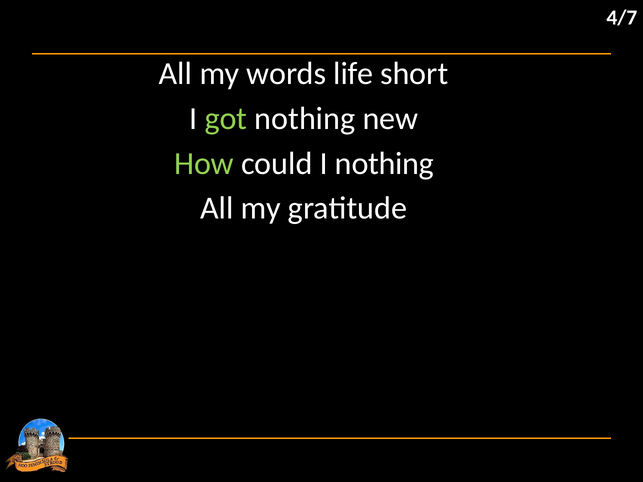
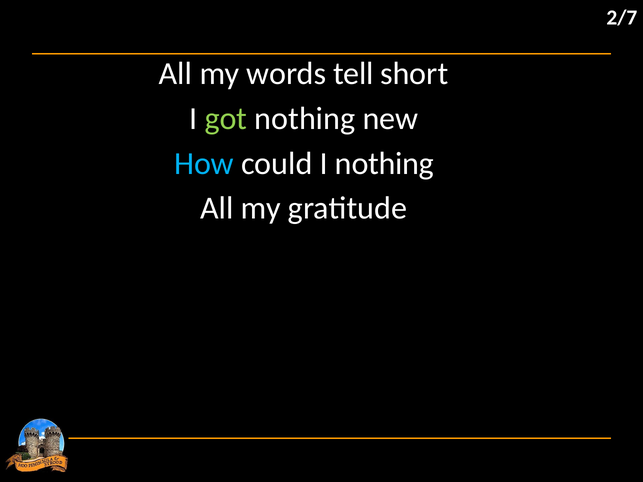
4/7: 4/7 -> 2/7 (622, 18)
life: life -> tell (353, 73)
How colour: light green -> light blue (204, 163)
